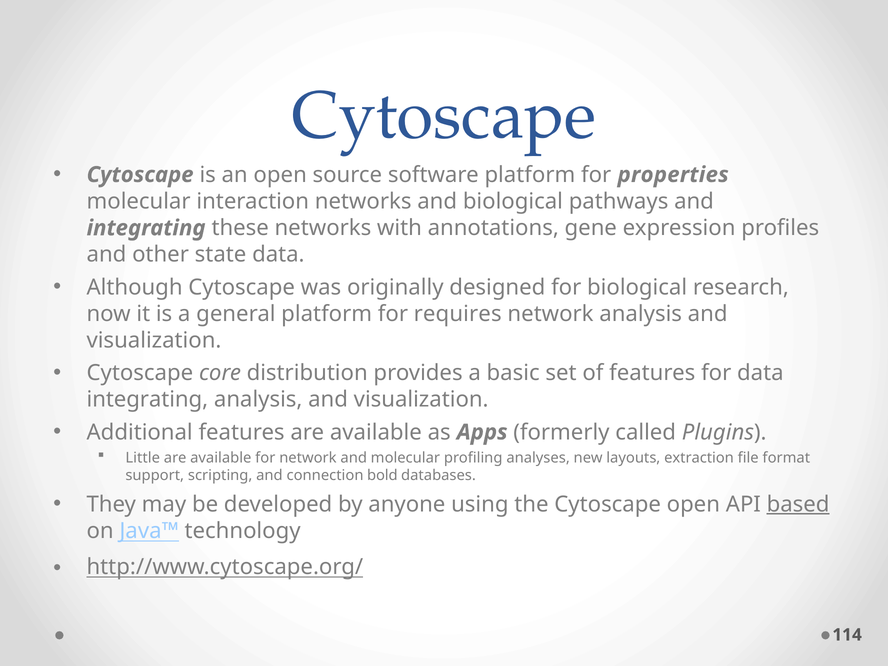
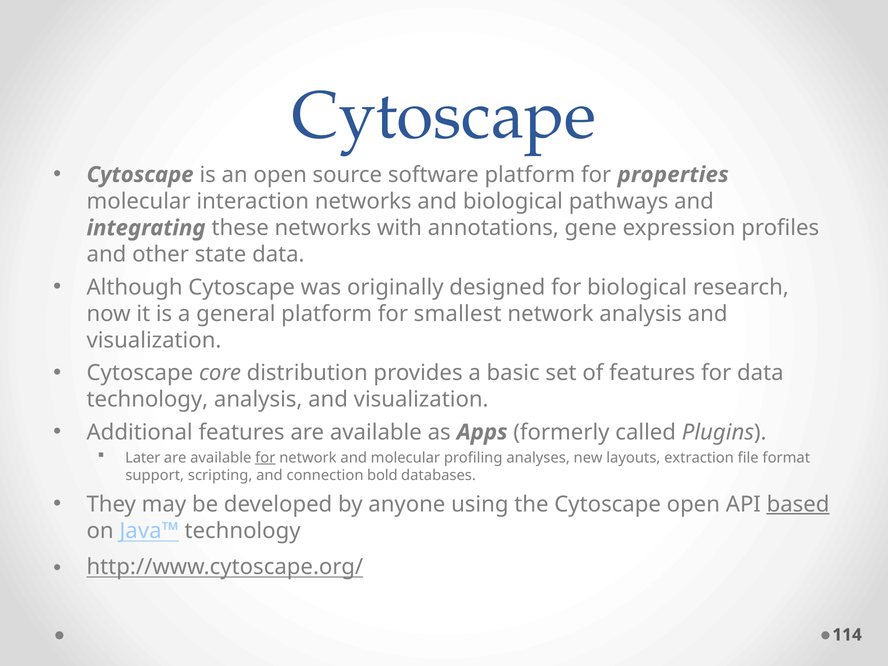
requires: requires -> smallest (458, 314)
integrating: integrating -> technology (147, 400)
Little: Little -> Later (143, 458)
for underline: none -> present (265, 458)
